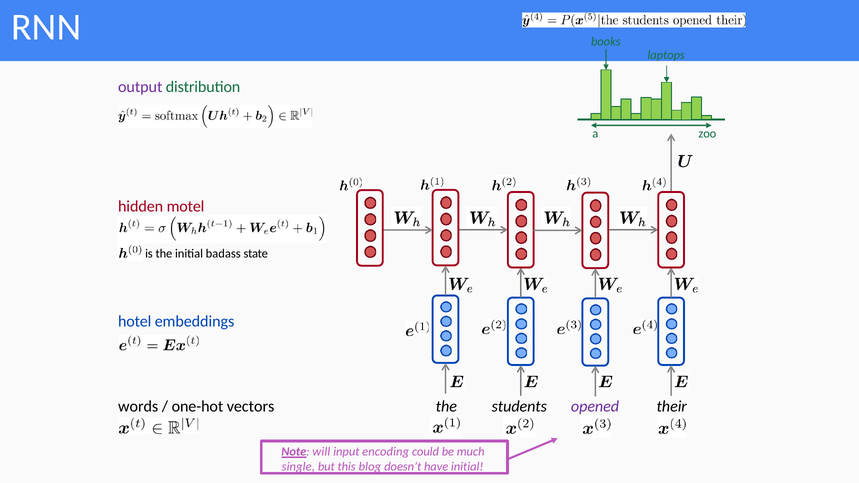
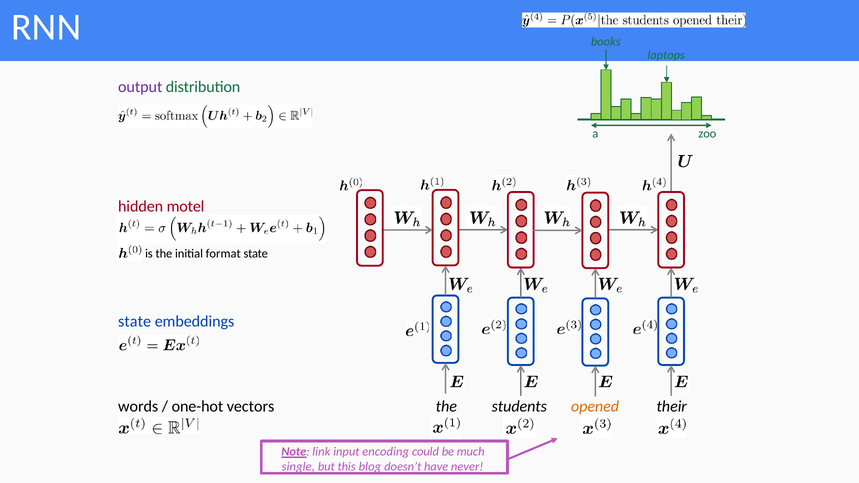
badass: badass -> format (223, 254)
hotel: hotel -> state (135, 322)
opened colour: purple -> orange (595, 407)
will: will -> link (321, 452)
have initial: initial -> never (467, 467)
